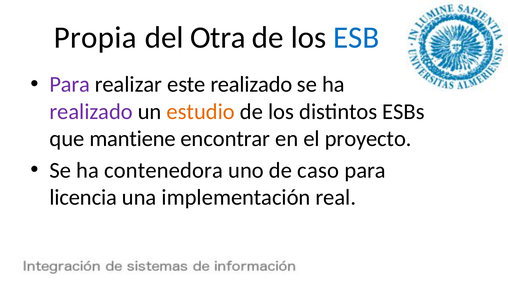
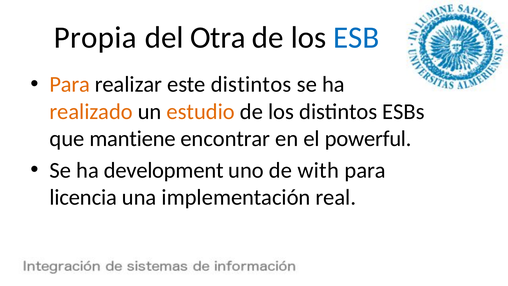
Para colour: purple -> orange (70, 84)
este realizado: realizado -> distintos (251, 84)
realizado colour: purple -> orange (91, 111)
proyecto: proyecto -> powerful (368, 139)
contenedora: contenedora -> development (164, 170)
caso: caso -> with (318, 170)
